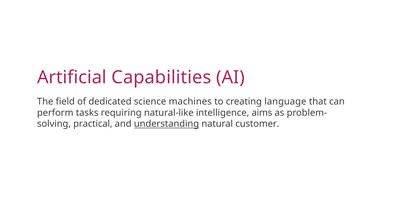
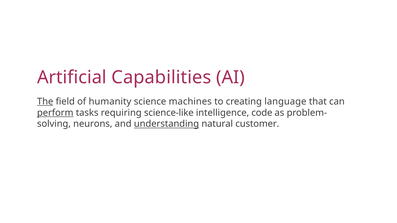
The underline: none -> present (45, 102)
dedicated: dedicated -> humanity (110, 102)
perform underline: none -> present (55, 113)
natural-like: natural-like -> science-like (169, 113)
aims: aims -> code (262, 113)
practical: practical -> neurons (93, 124)
